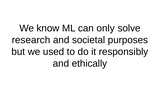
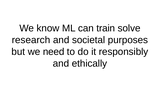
only: only -> train (106, 28)
used: used -> need (54, 52)
